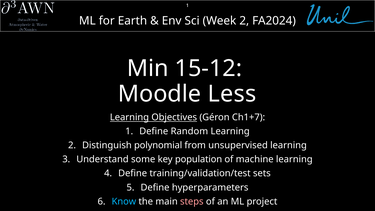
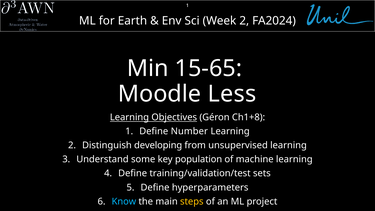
15-12: 15-12 -> 15-65 (208, 68)
Ch1+7: Ch1+7 -> Ch1+8 (249, 117)
Random: Random -> Number (189, 131)
polynomial: polynomial -> developing (158, 145)
steps colour: pink -> yellow (192, 201)
